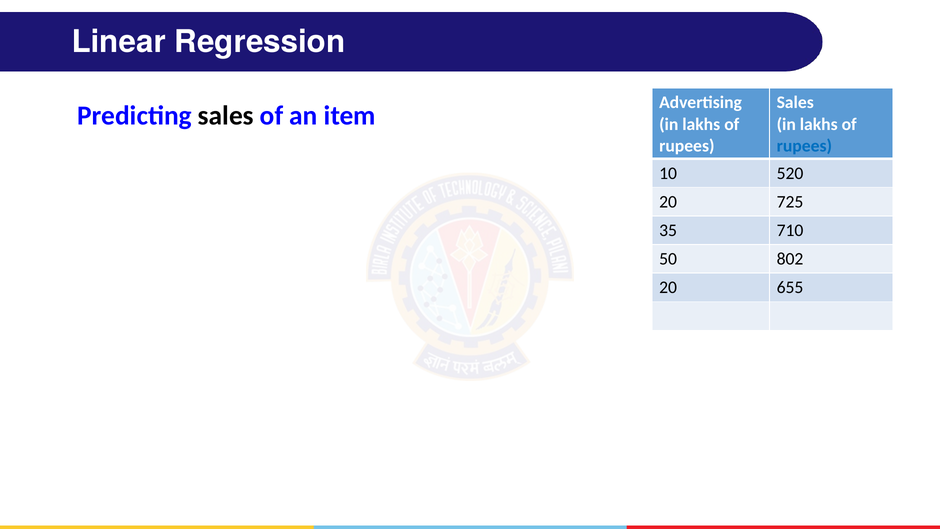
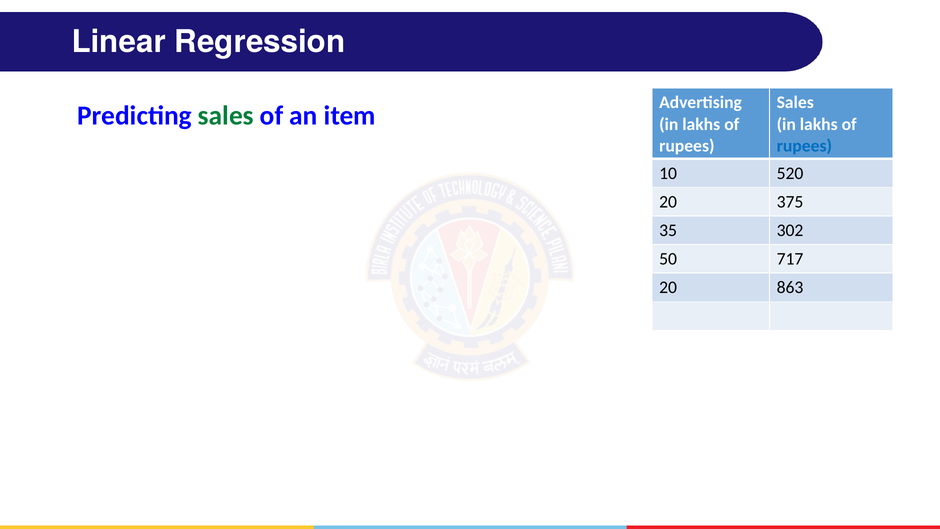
sales colour: black -> green (226, 116)
725: 725 -> 375 (790, 202)
710: 710 -> 302 (790, 230)
802: 802 -> 717 (790, 259)
655: 655 -> 863 (790, 288)
